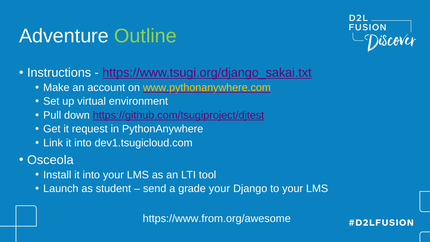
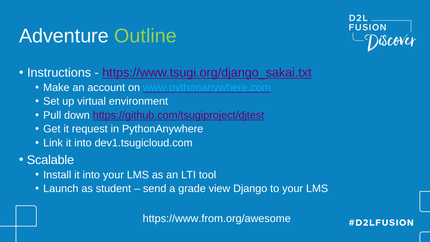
www.pythonanywhere.com colour: yellow -> light blue (207, 88)
Osceola: Osceola -> Scalable (50, 160)
grade your: your -> view (219, 189)
